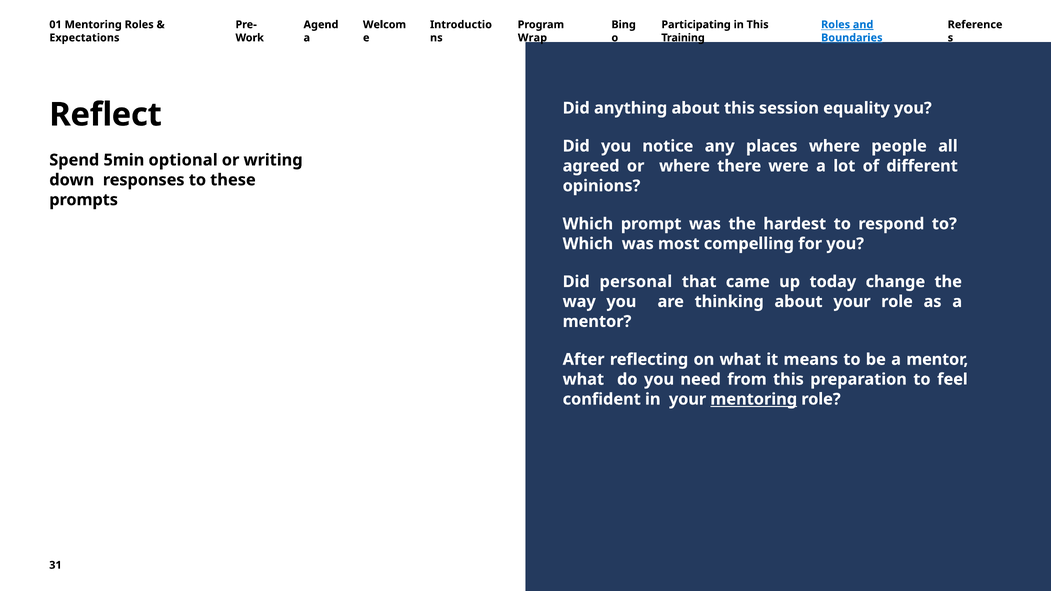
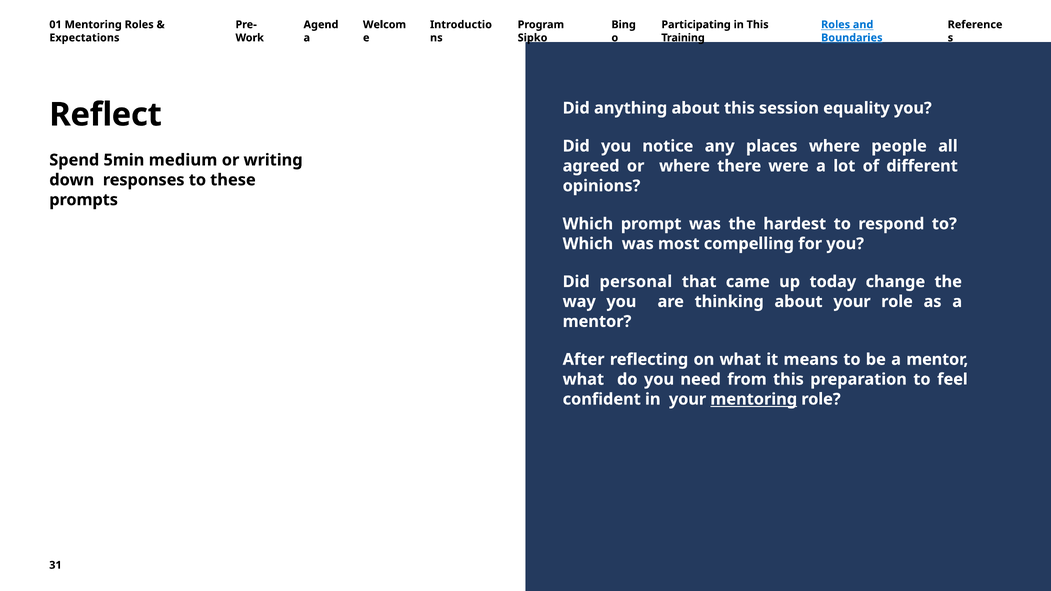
and underline: present -> none (863, 25)
Wrap: Wrap -> Sipko (533, 38)
optional: optional -> medium (183, 160)
